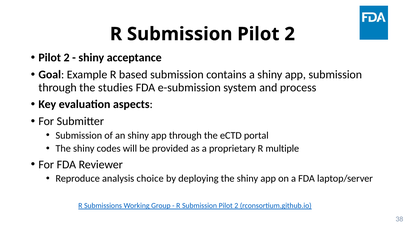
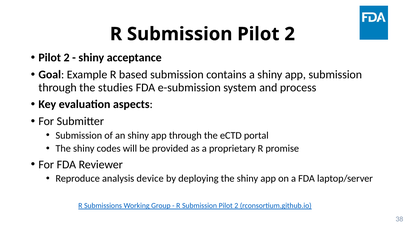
multiple: multiple -> promise (282, 148)
choice: choice -> device (150, 178)
